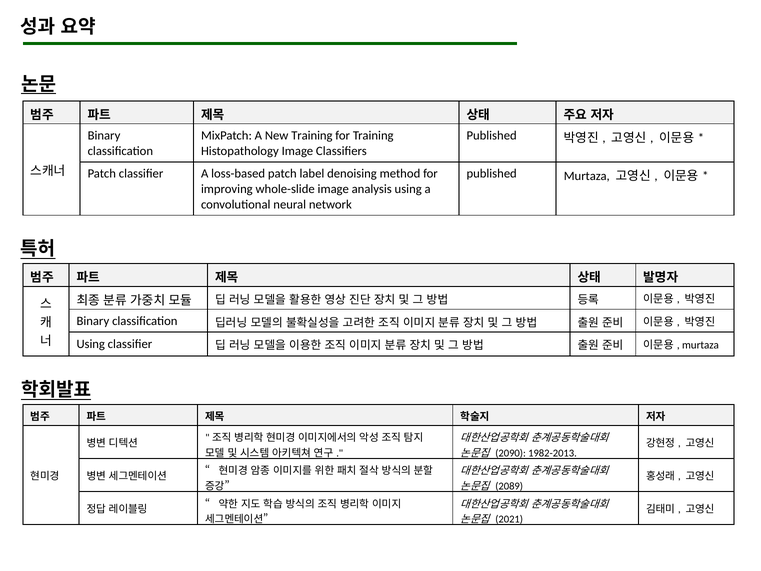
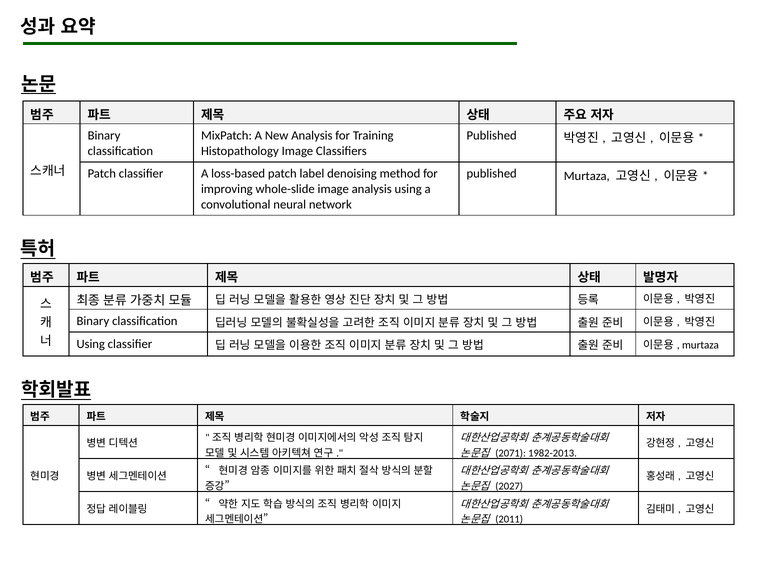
New Training: Training -> Analysis (312, 135)
2090: 2090 -> 2071 (511, 453)
2089: 2089 -> 2027 (509, 486)
2021: 2021 -> 2011 (509, 519)
